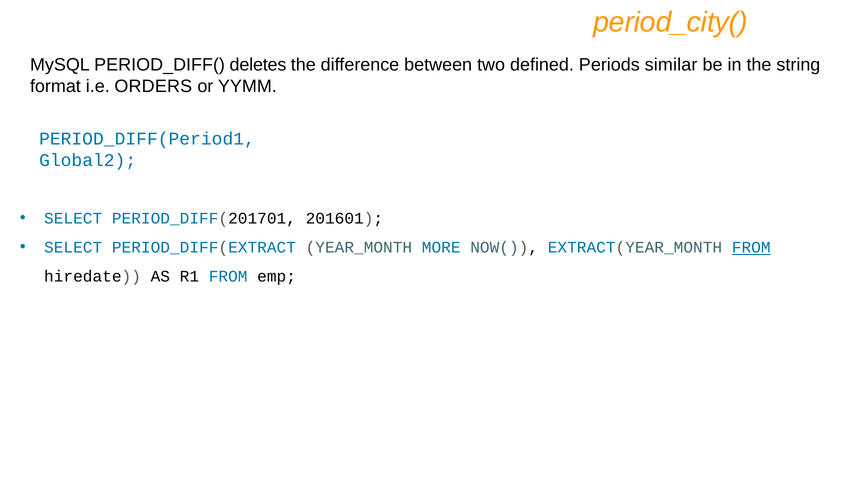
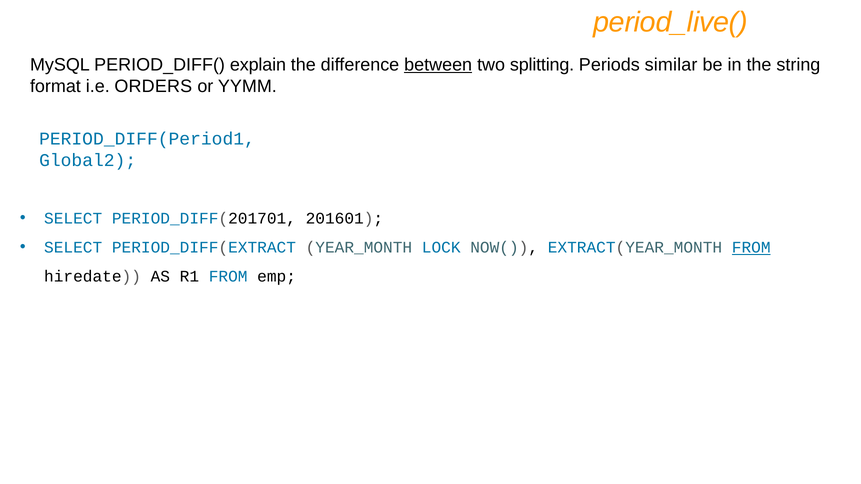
period_city(: period_city( -> period_live( (670, 22)
deletes: deletes -> explain (258, 65)
between underline: none -> present (438, 65)
defined: defined -> splitting (542, 65)
MORE: MORE -> LOCK (441, 248)
